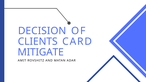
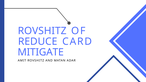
DECISION: DECISION -> ROVSHITZ (42, 31)
CLIENTS: CLIENTS -> REDUCE (38, 42)
